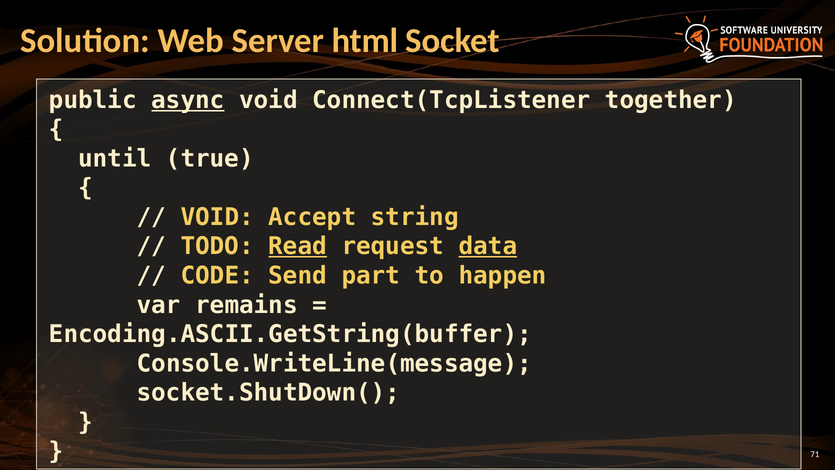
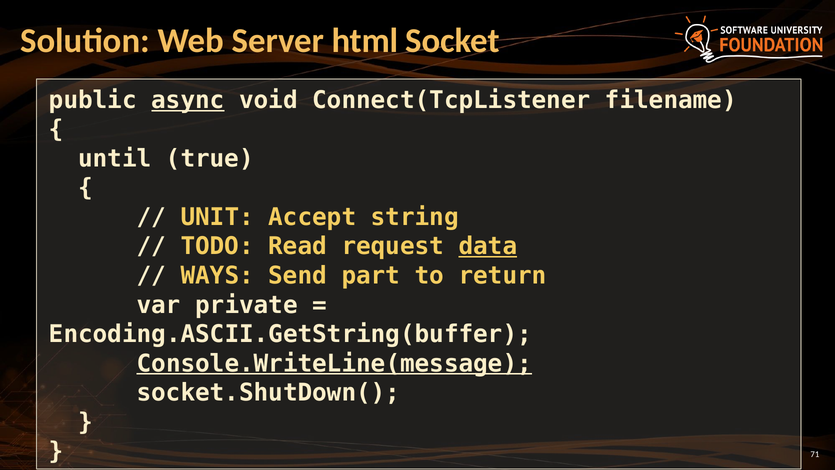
together: together -> filename (671, 100)
VOID: VOID -> UNIT (217, 217)
Read underline: present -> none (298, 246)
CODE: CODE -> WAYS (217, 276)
happen: happen -> return (503, 276)
remains: remains -> private (246, 305)
Console.WriteLine(message underline: none -> present (334, 363)
